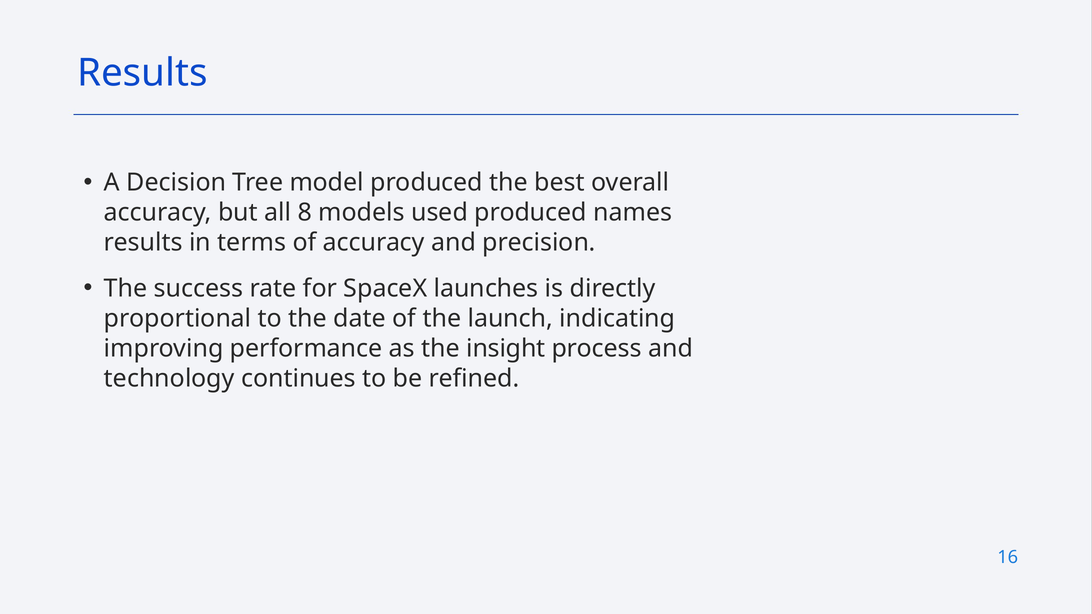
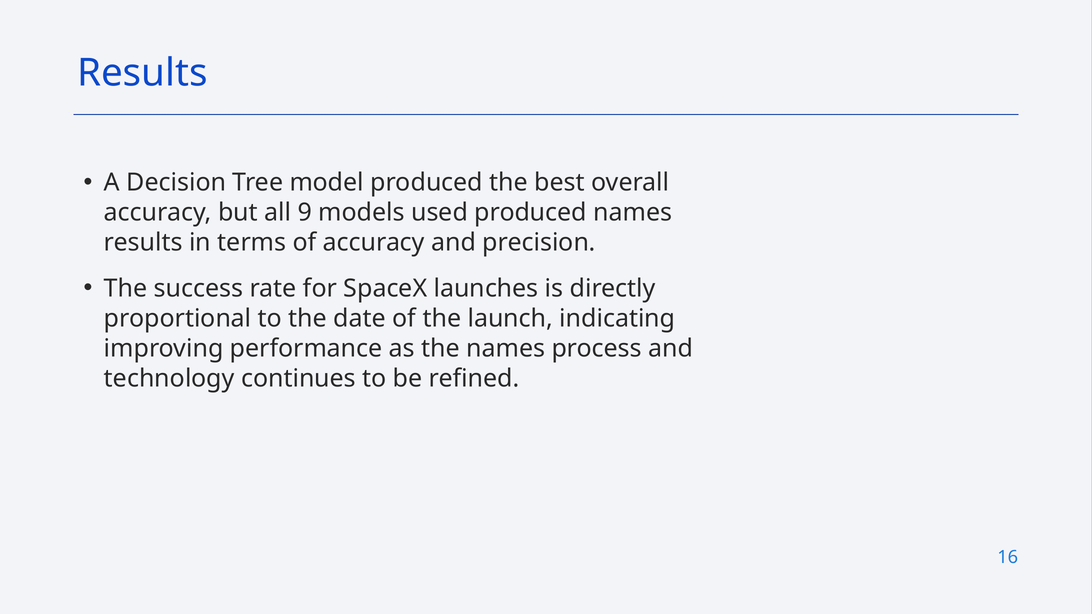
8: 8 -> 9 (305, 213)
the insight: insight -> names (506, 349)
